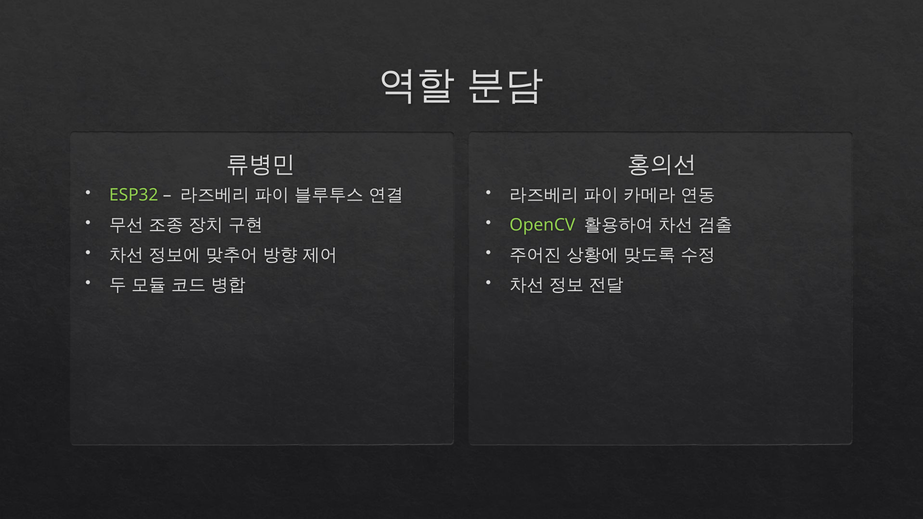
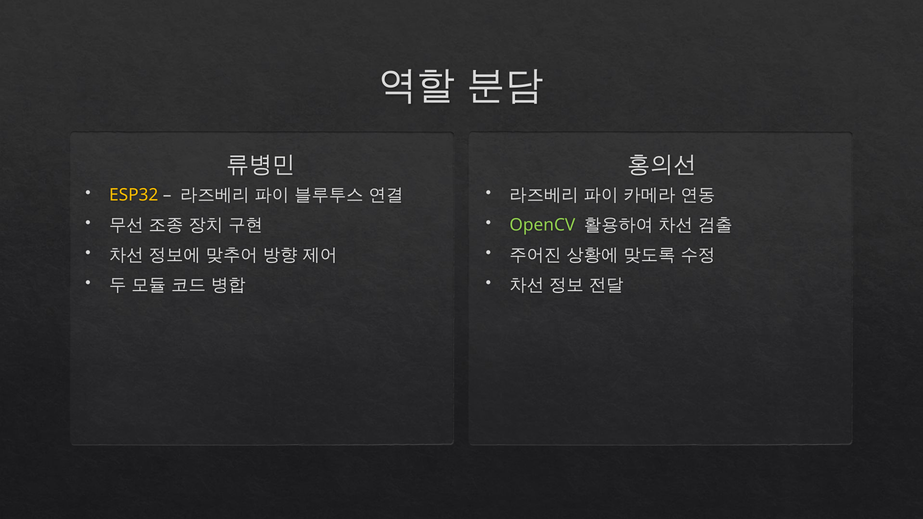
ESP32 colour: light green -> yellow (134, 195)
